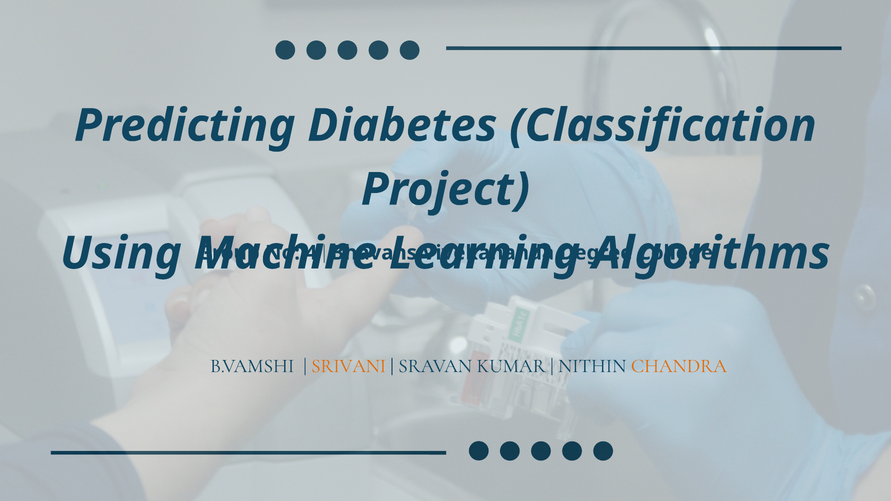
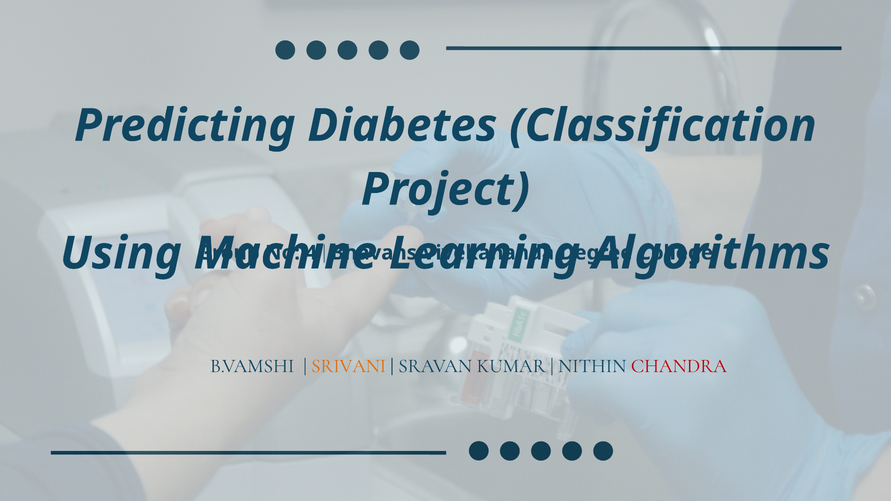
CHANDRA colour: orange -> red (679, 366)
